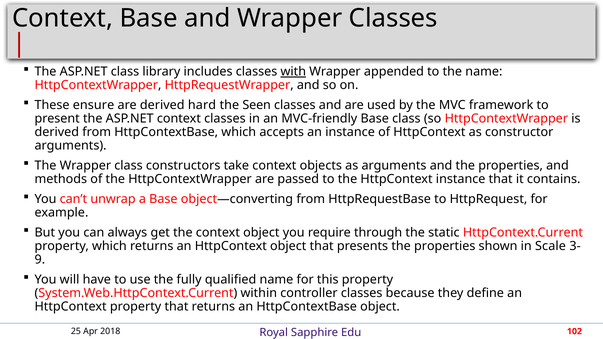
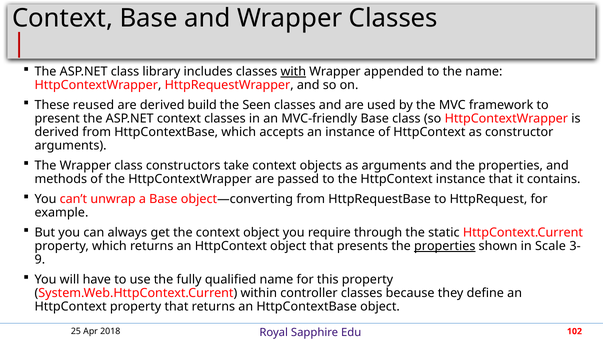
ensure: ensure -> reused (94, 105)
hard: hard -> build (202, 105)
properties underline: none -> present (445, 246)
